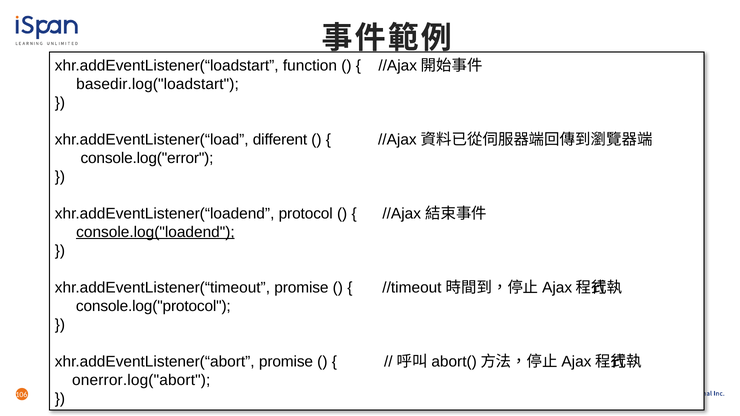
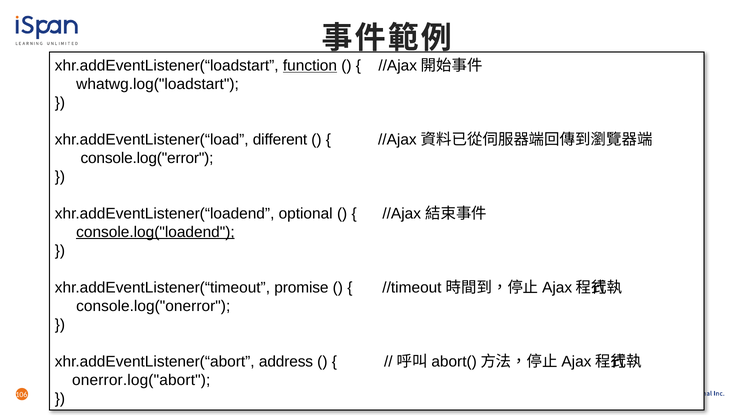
function underline: none -> present (310, 66)
basedir.log("loadstart: basedir.log("loadstart -> whatwg.log("loadstart (158, 84)
protocol: protocol -> optional (306, 214)
console.log("protocol: console.log("protocol -> console.log("onerror (153, 306)
xhr.addEventListener(“abort promise: promise -> address (286, 362)
